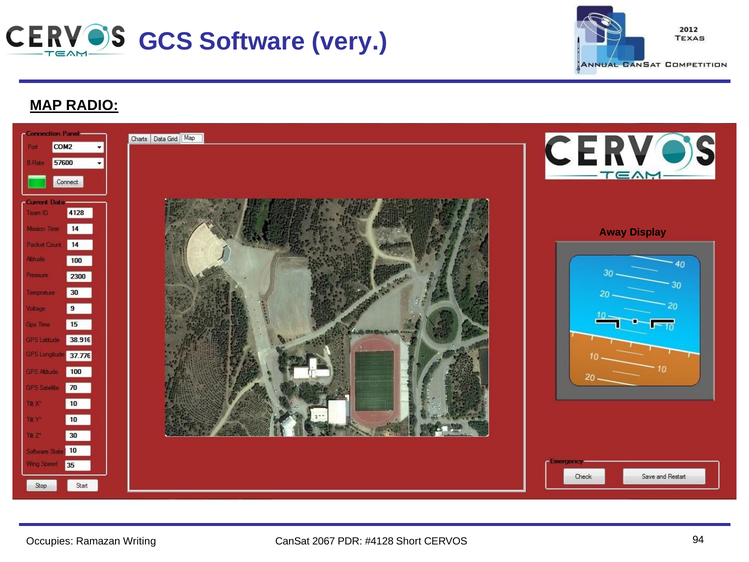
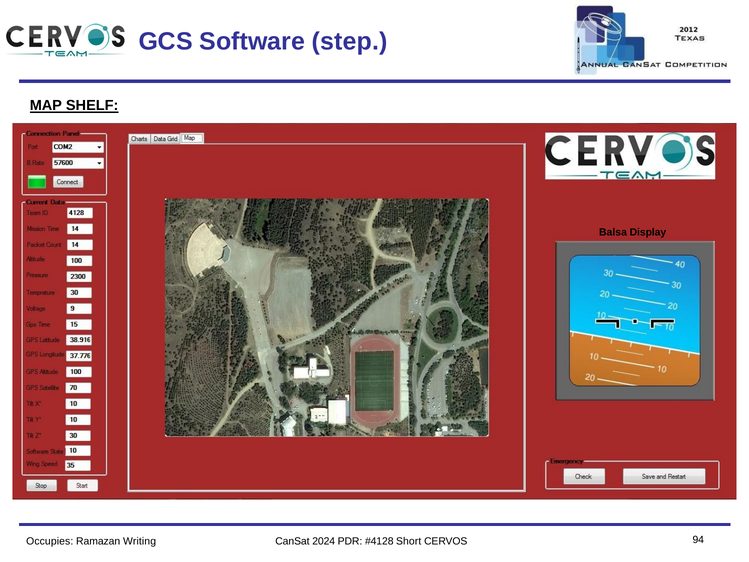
very: very -> step (350, 42)
RADIO: RADIO -> SHELF (92, 106)
Away: Away -> Balsa (613, 232)
2067: 2067 -> 2024 (324, 541)
